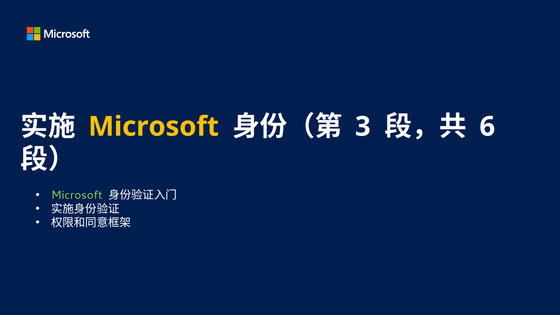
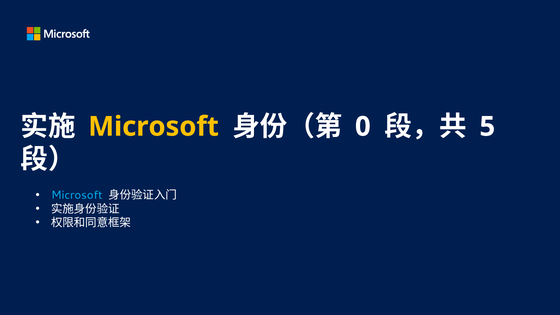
3: 3 -> 0 (363, 127)
6: 6 -> 5 (487, 127)
Microsoft colour: light green -> light blue (77, 195)
